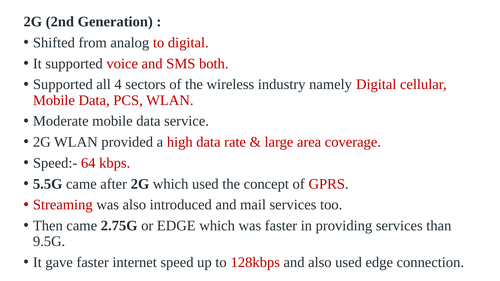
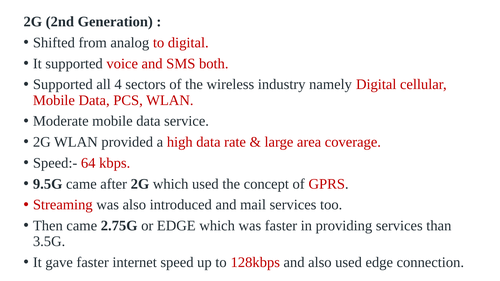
5.5G: 5.5G -> 9.5G (48, 184)
9.5G: 9.5G -> 3.5G (49, 242)
